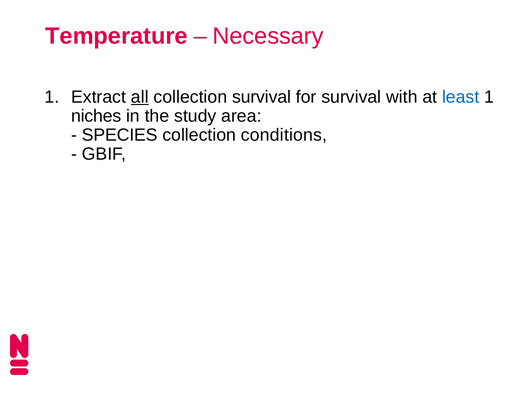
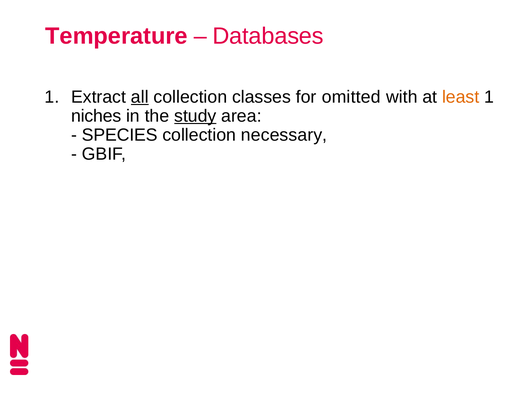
Necessary: Necessary -> Databases (268, 36)
collection survival: survival -> classes (262, 97)
for survival: survival -> omitted (351, 97)
least colour: blue -> orange (461, 97)
study underline: none -> present (195, 116)
conditions: conditions -> necessary (284, 135)
